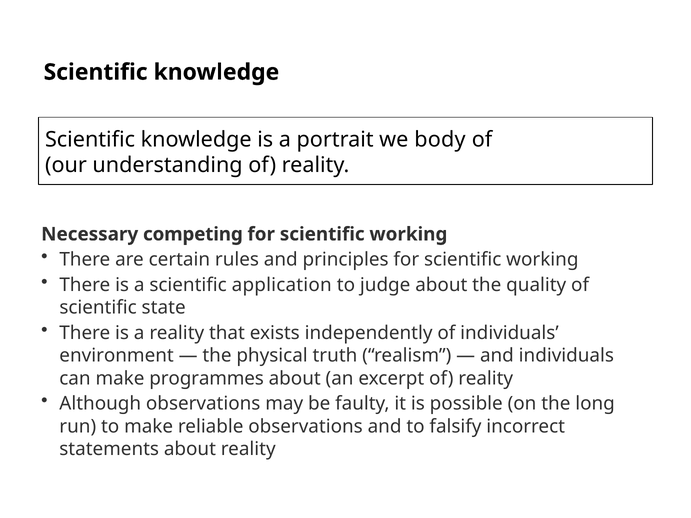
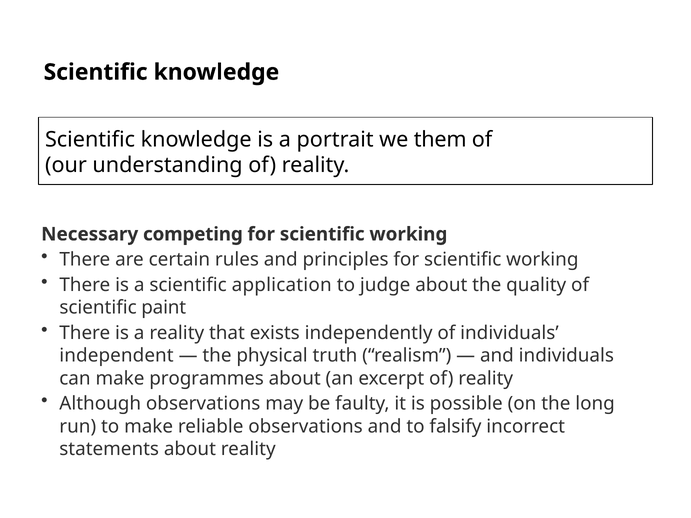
body: body -> them (440, 140)
state: state -> paint (164, 308)
environment: environment -> independent (117, 356)
